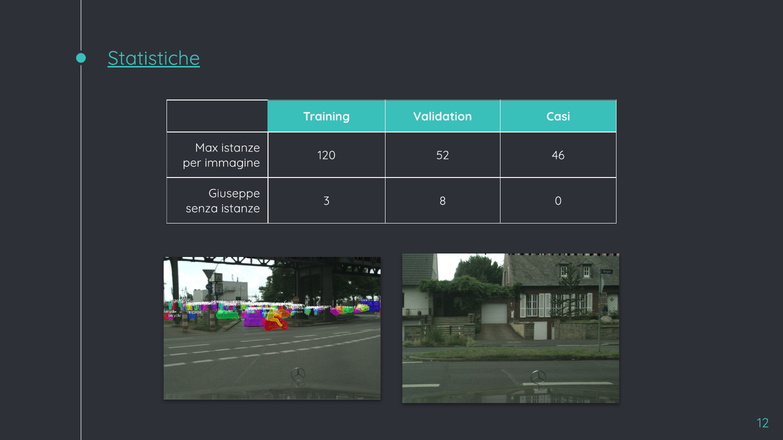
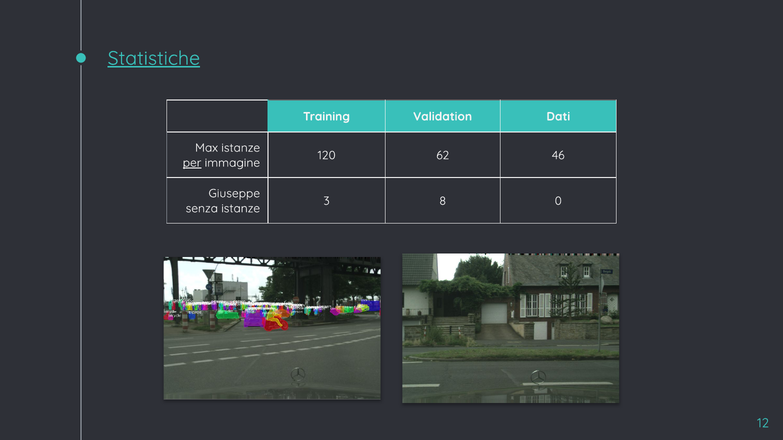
Casi: Casi -> Dati (558, 117)
52: 52 -> 62 (443, 155)
per underline: none -> present (192, 163)
